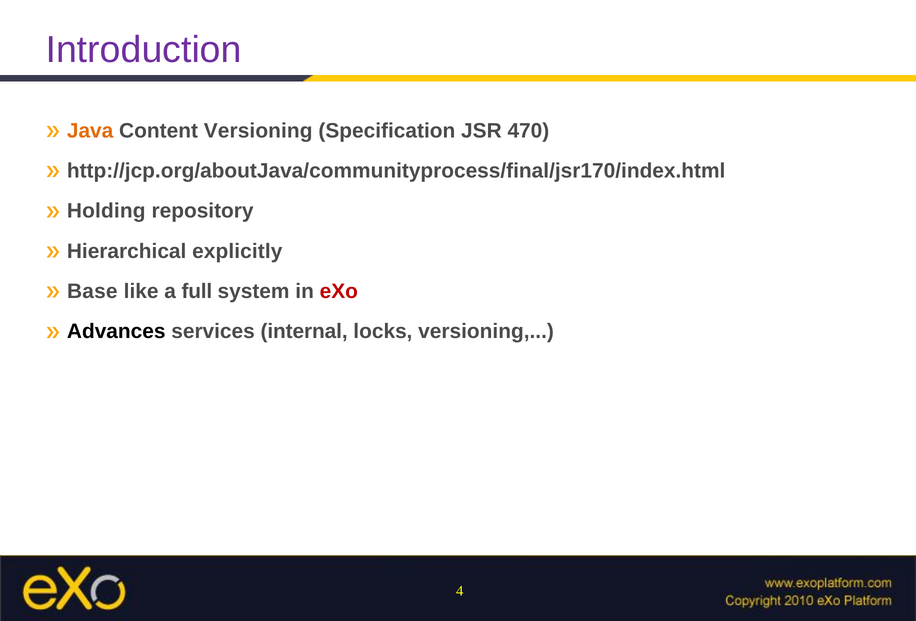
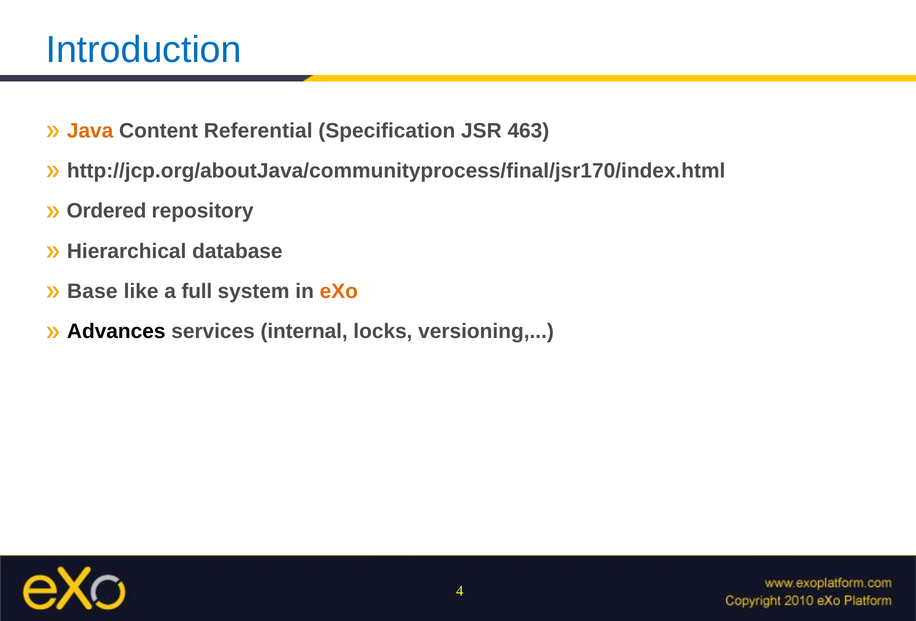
Introduction colour: purple -> blue (144, 50)
Content Versioning: Versioning -> Referential (258, 131)
470: 470 -> 463 (528, 131)
Holding: Holding -> Ordered (106, 211)
explicitly: explicitly -> database (237, 251)
eXo colour: red -> orange (339, 291)
